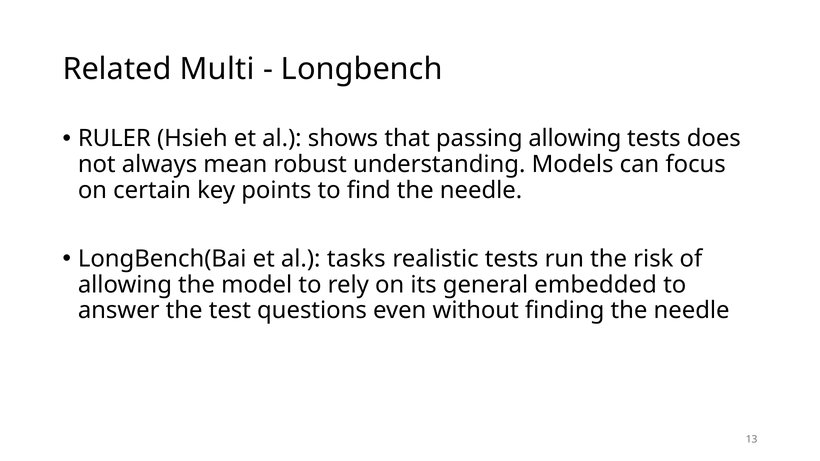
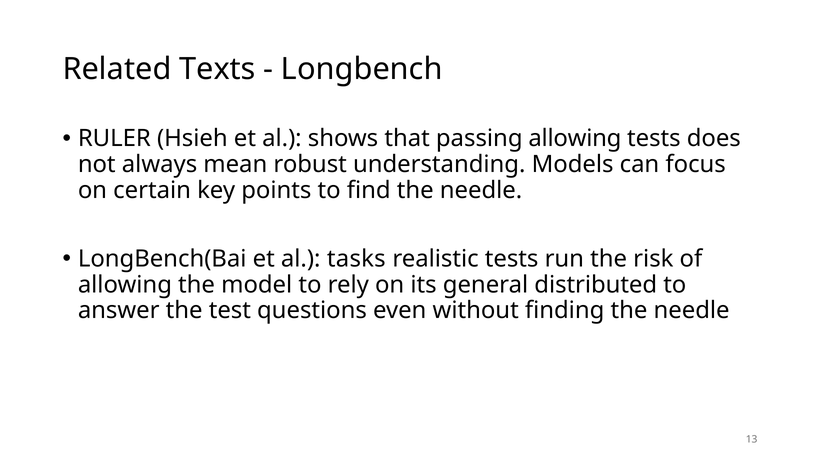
Multi: Multi -> Texts (217, 69)
embedded: embedded -> distributed (596, 285)
